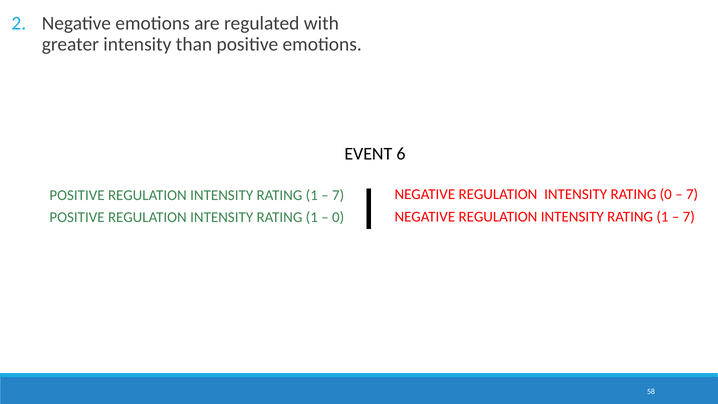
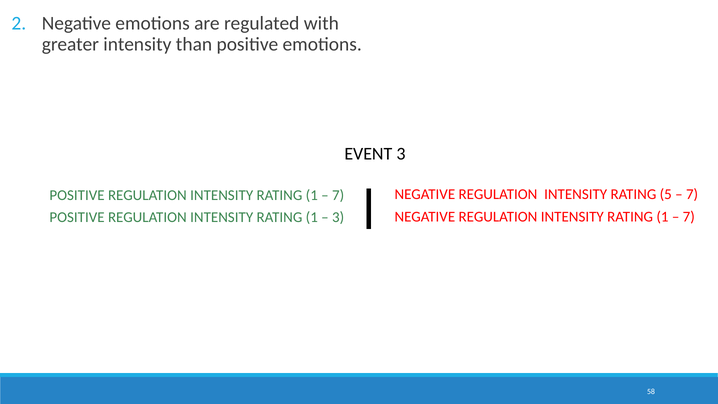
EVENT 6: 6 -> 3 (401, 154)
RATING 0: 0 -> 5 (666, 194)
0: 0 -> 3 (338, 217)
